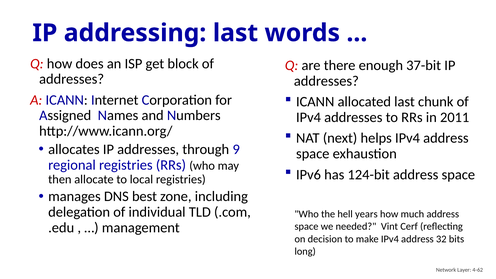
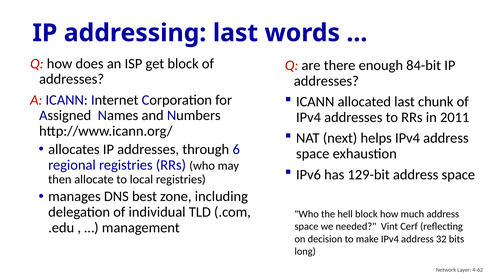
37-bit: 37-bit -> 84-bit (424, 65)
9: 9 -> 6 (236, 149)
124-bit: 124-bit -> 129-bit (369, 175)
hell years: years -> block (366, 214)
